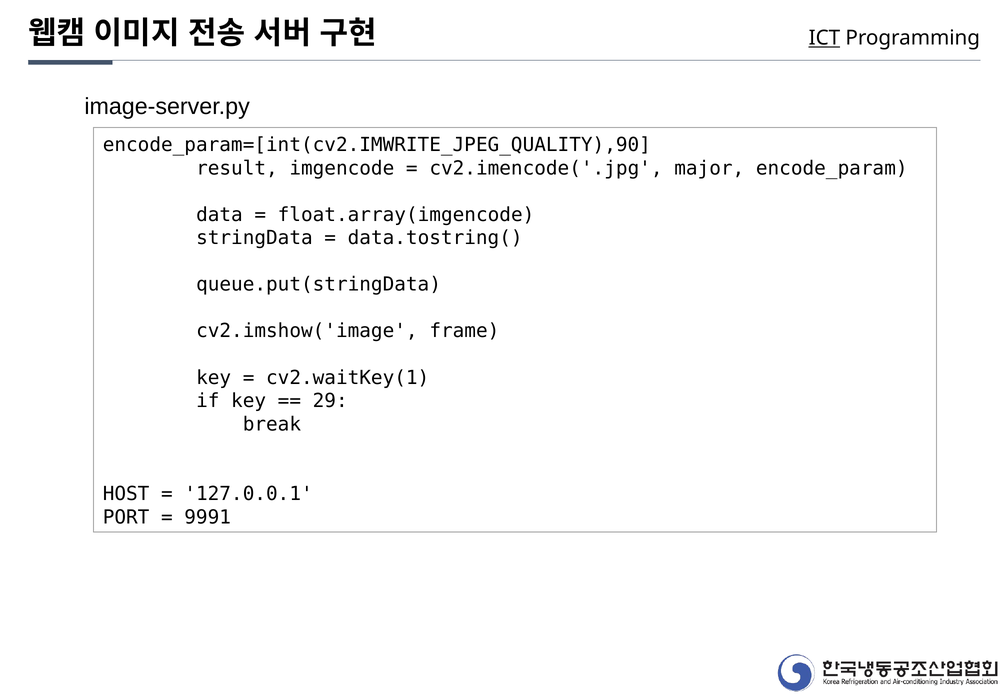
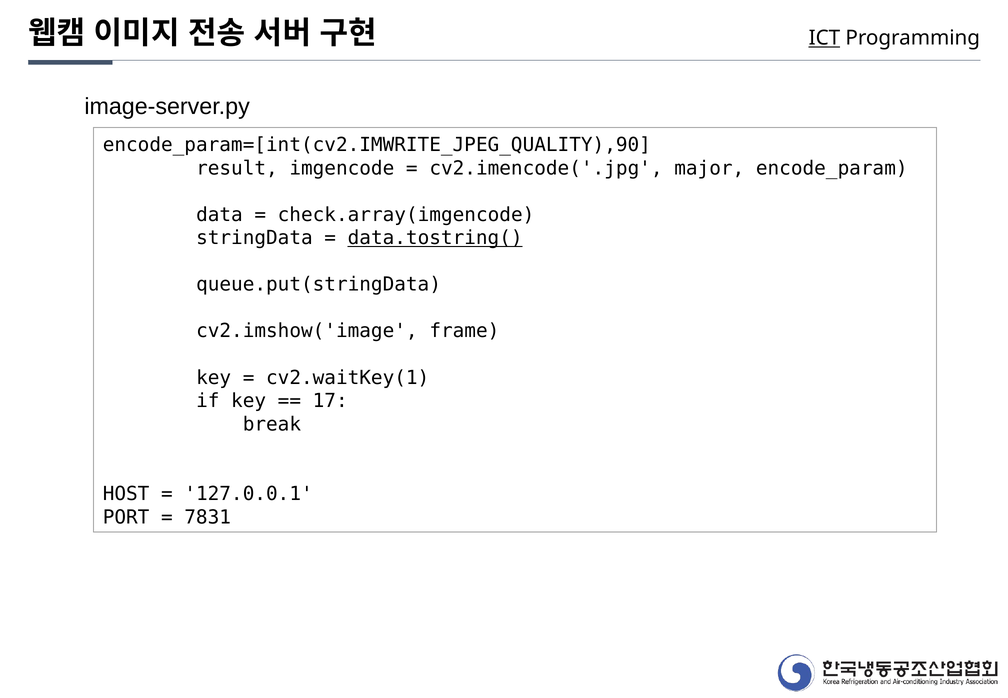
float.array(imgencode: float.array(imgencode -> check.array(imgencode (406, 215)
data.tostring( underline: none -> present (435, 238)
29: 29 -> 17 (330, 401)
9991: 9991 -> 7831 (208, 517)
